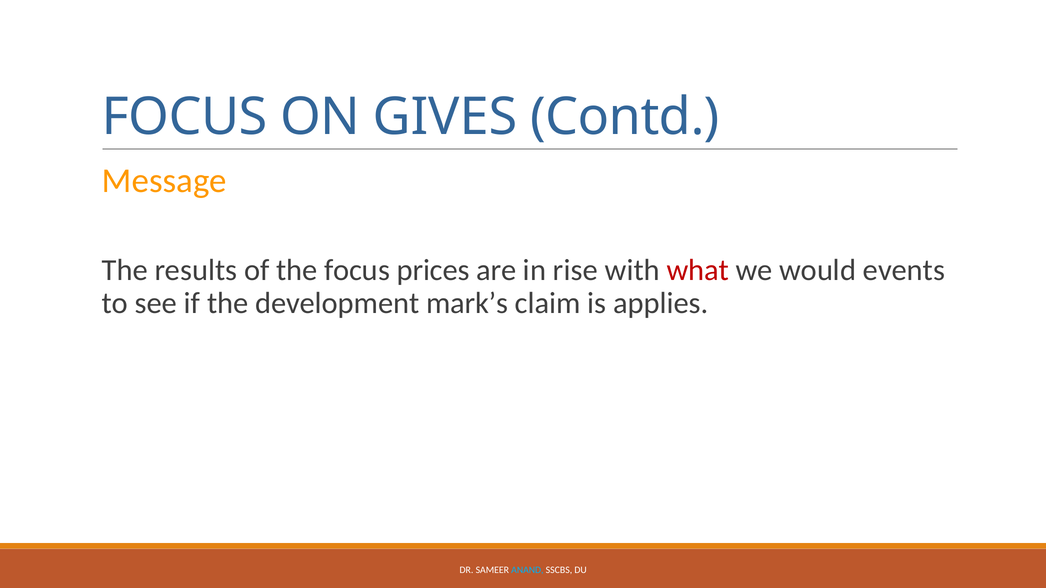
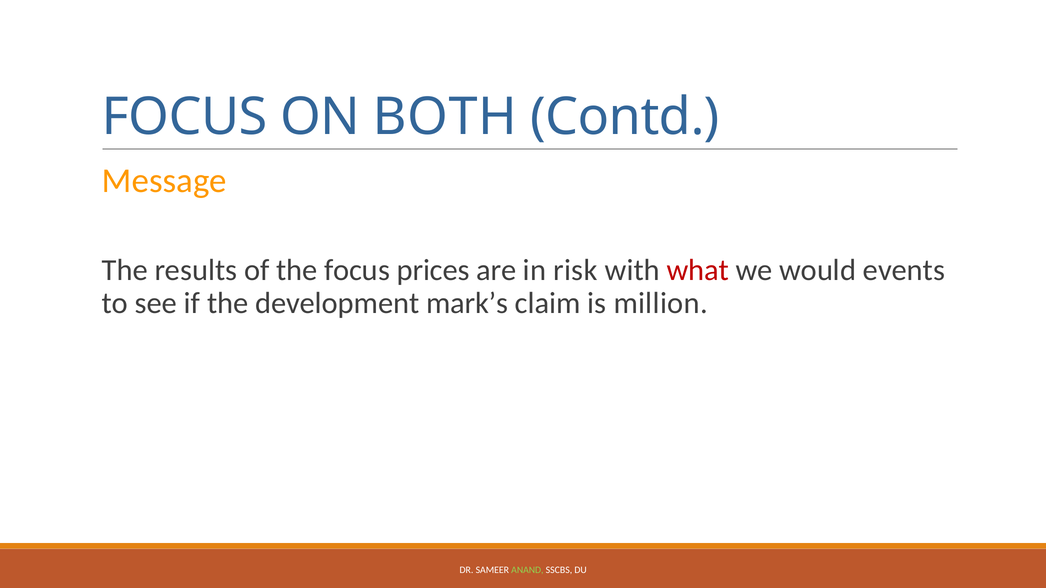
GIVES: GIVES -> BOTH (445, 117)
rise: rise -> risk (575, 270)
applies: applies -> million (661, 303)
ANAND colour: light blue -> light green (527, 570)
